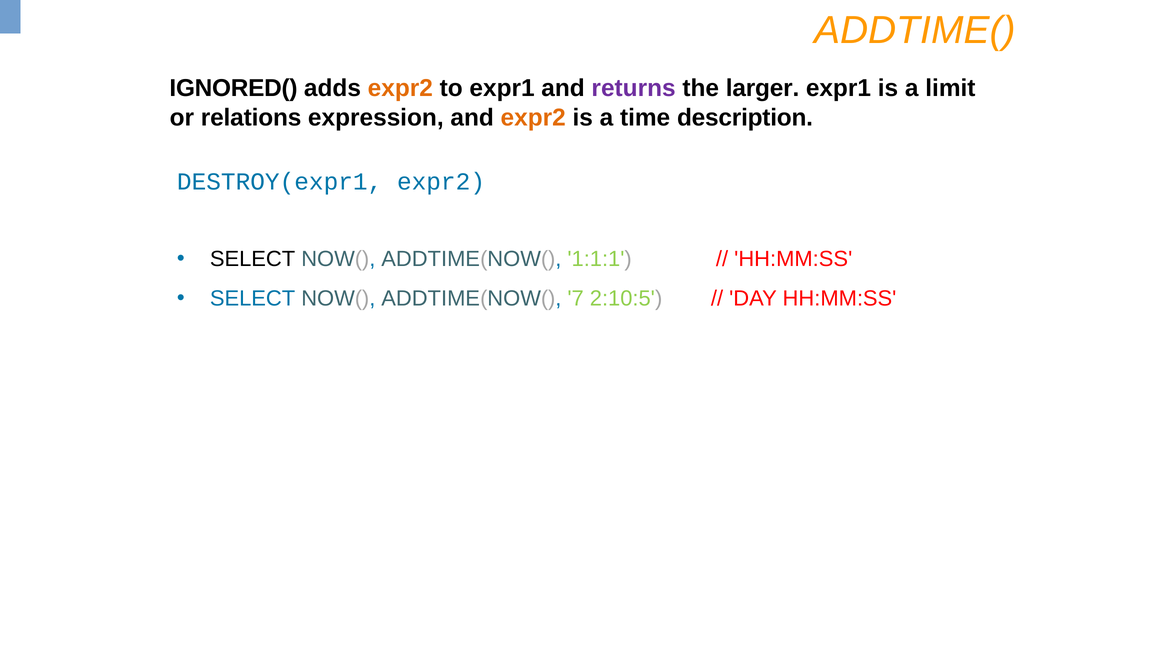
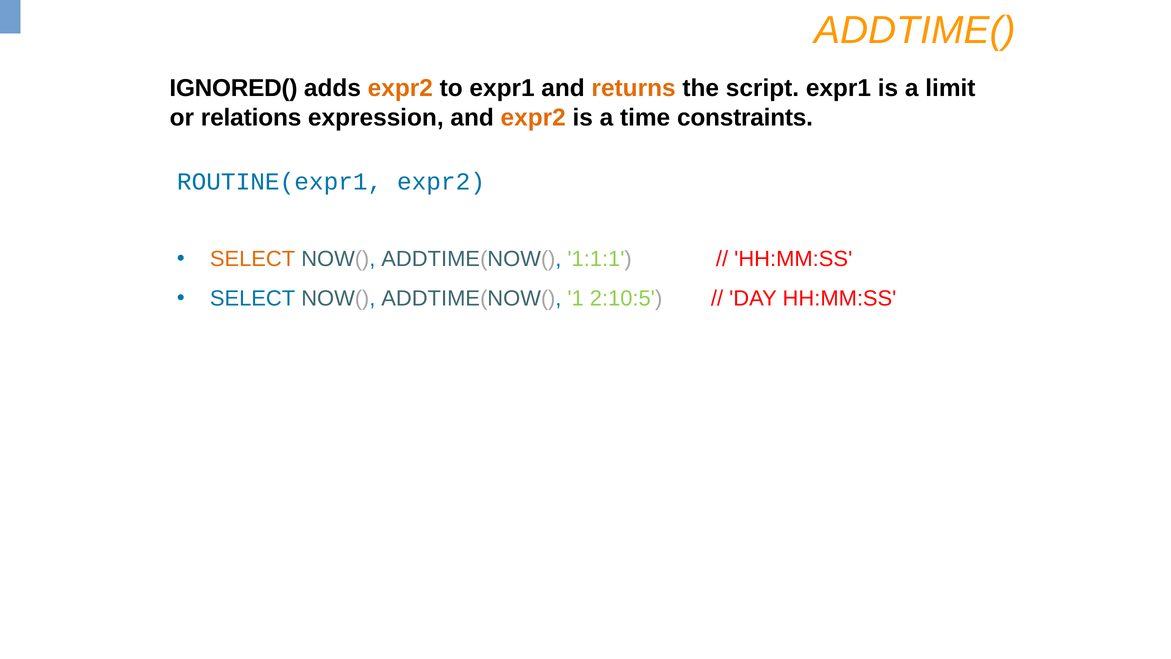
returns colour: purple -> orange (634, 88)
larger: larger -> script (762, 88)
description: description -> constraints (745, 117)
DESTROY(expr1: DESTROY(expr1 -> ROUTINE(expr1 (280, 182)
SELECT colour: black -> orange (253, 259)
7: 7 -> 1 (576, 299)
